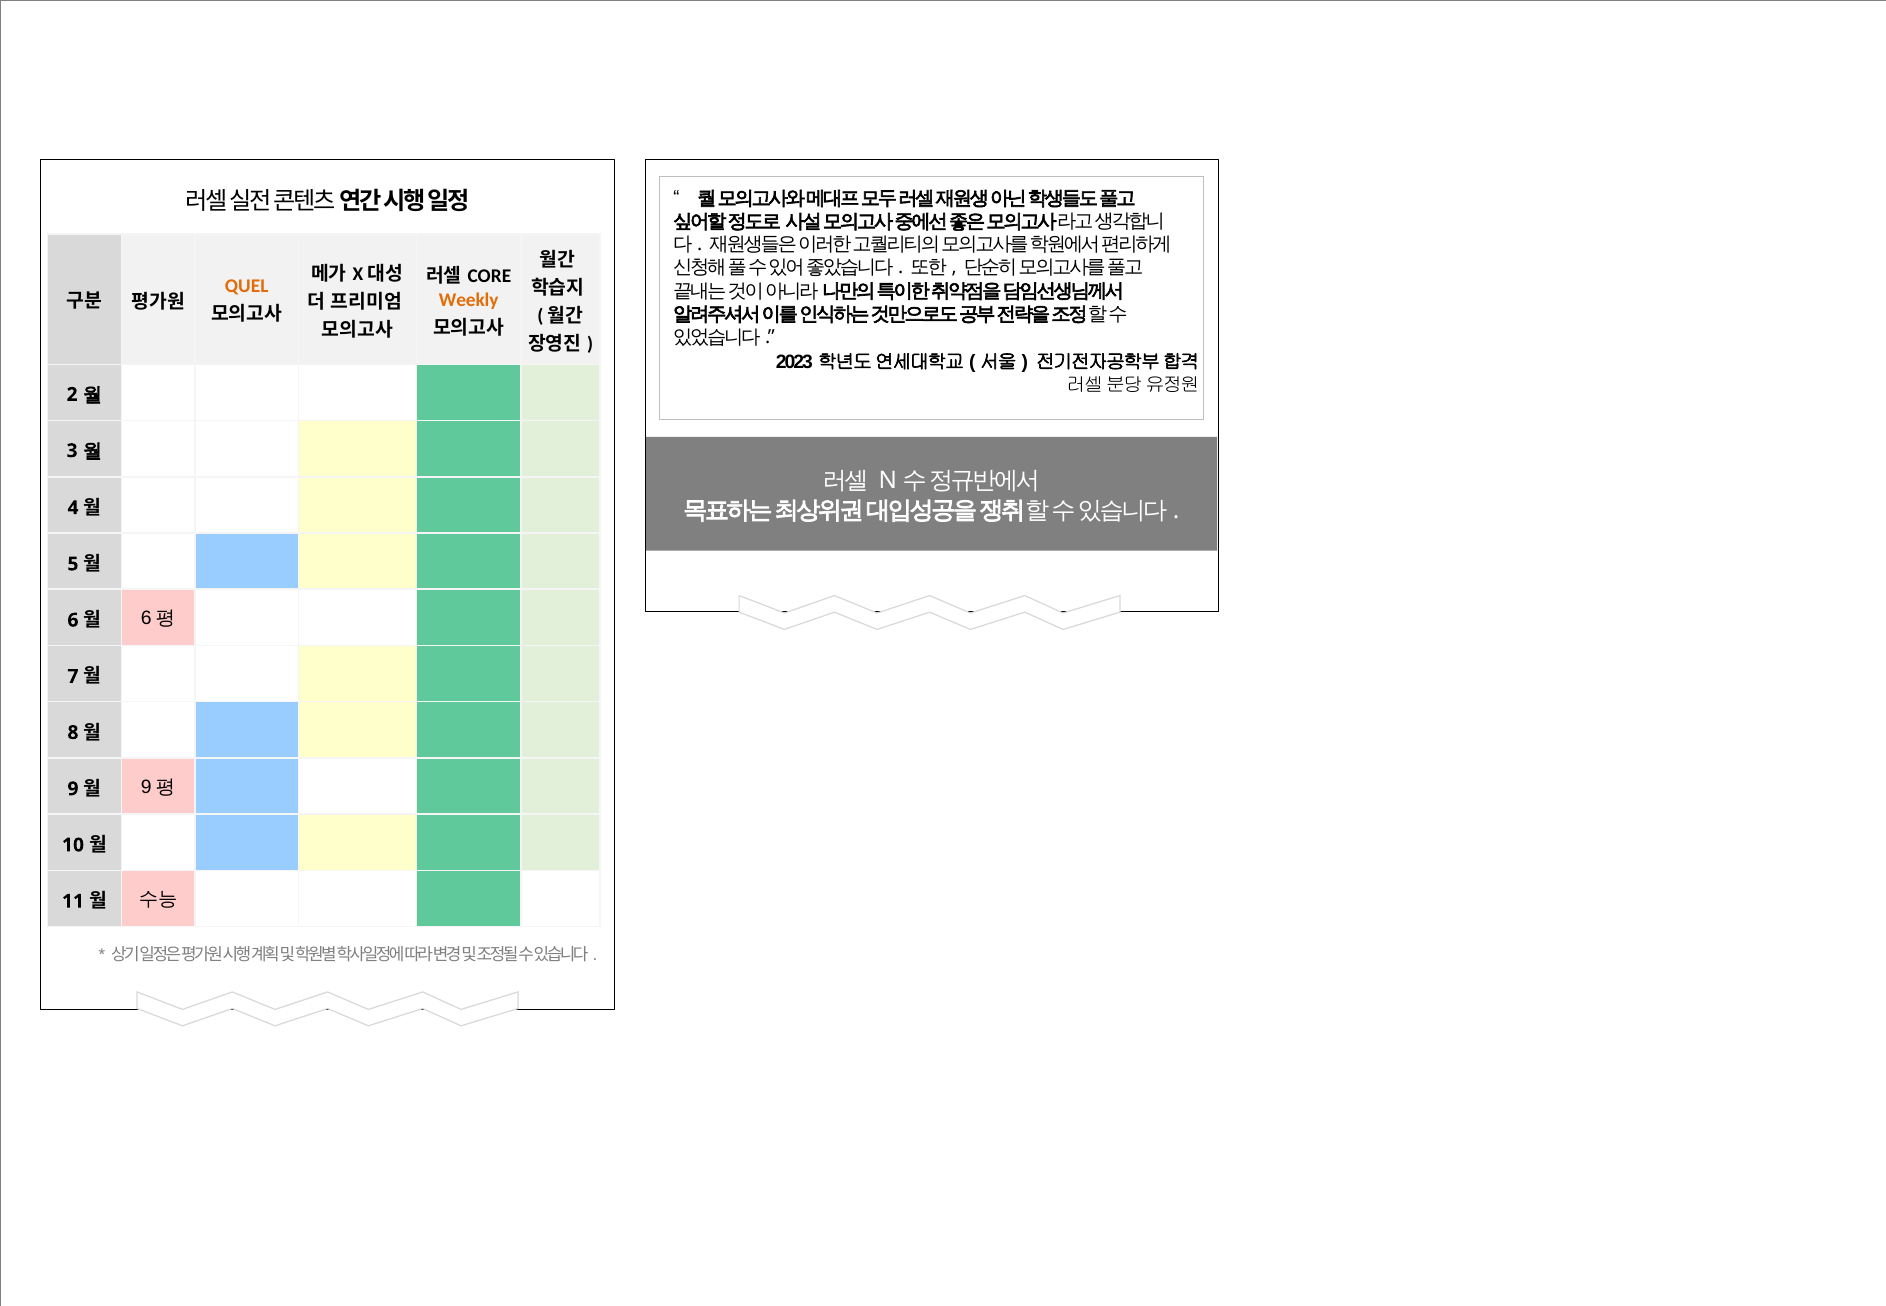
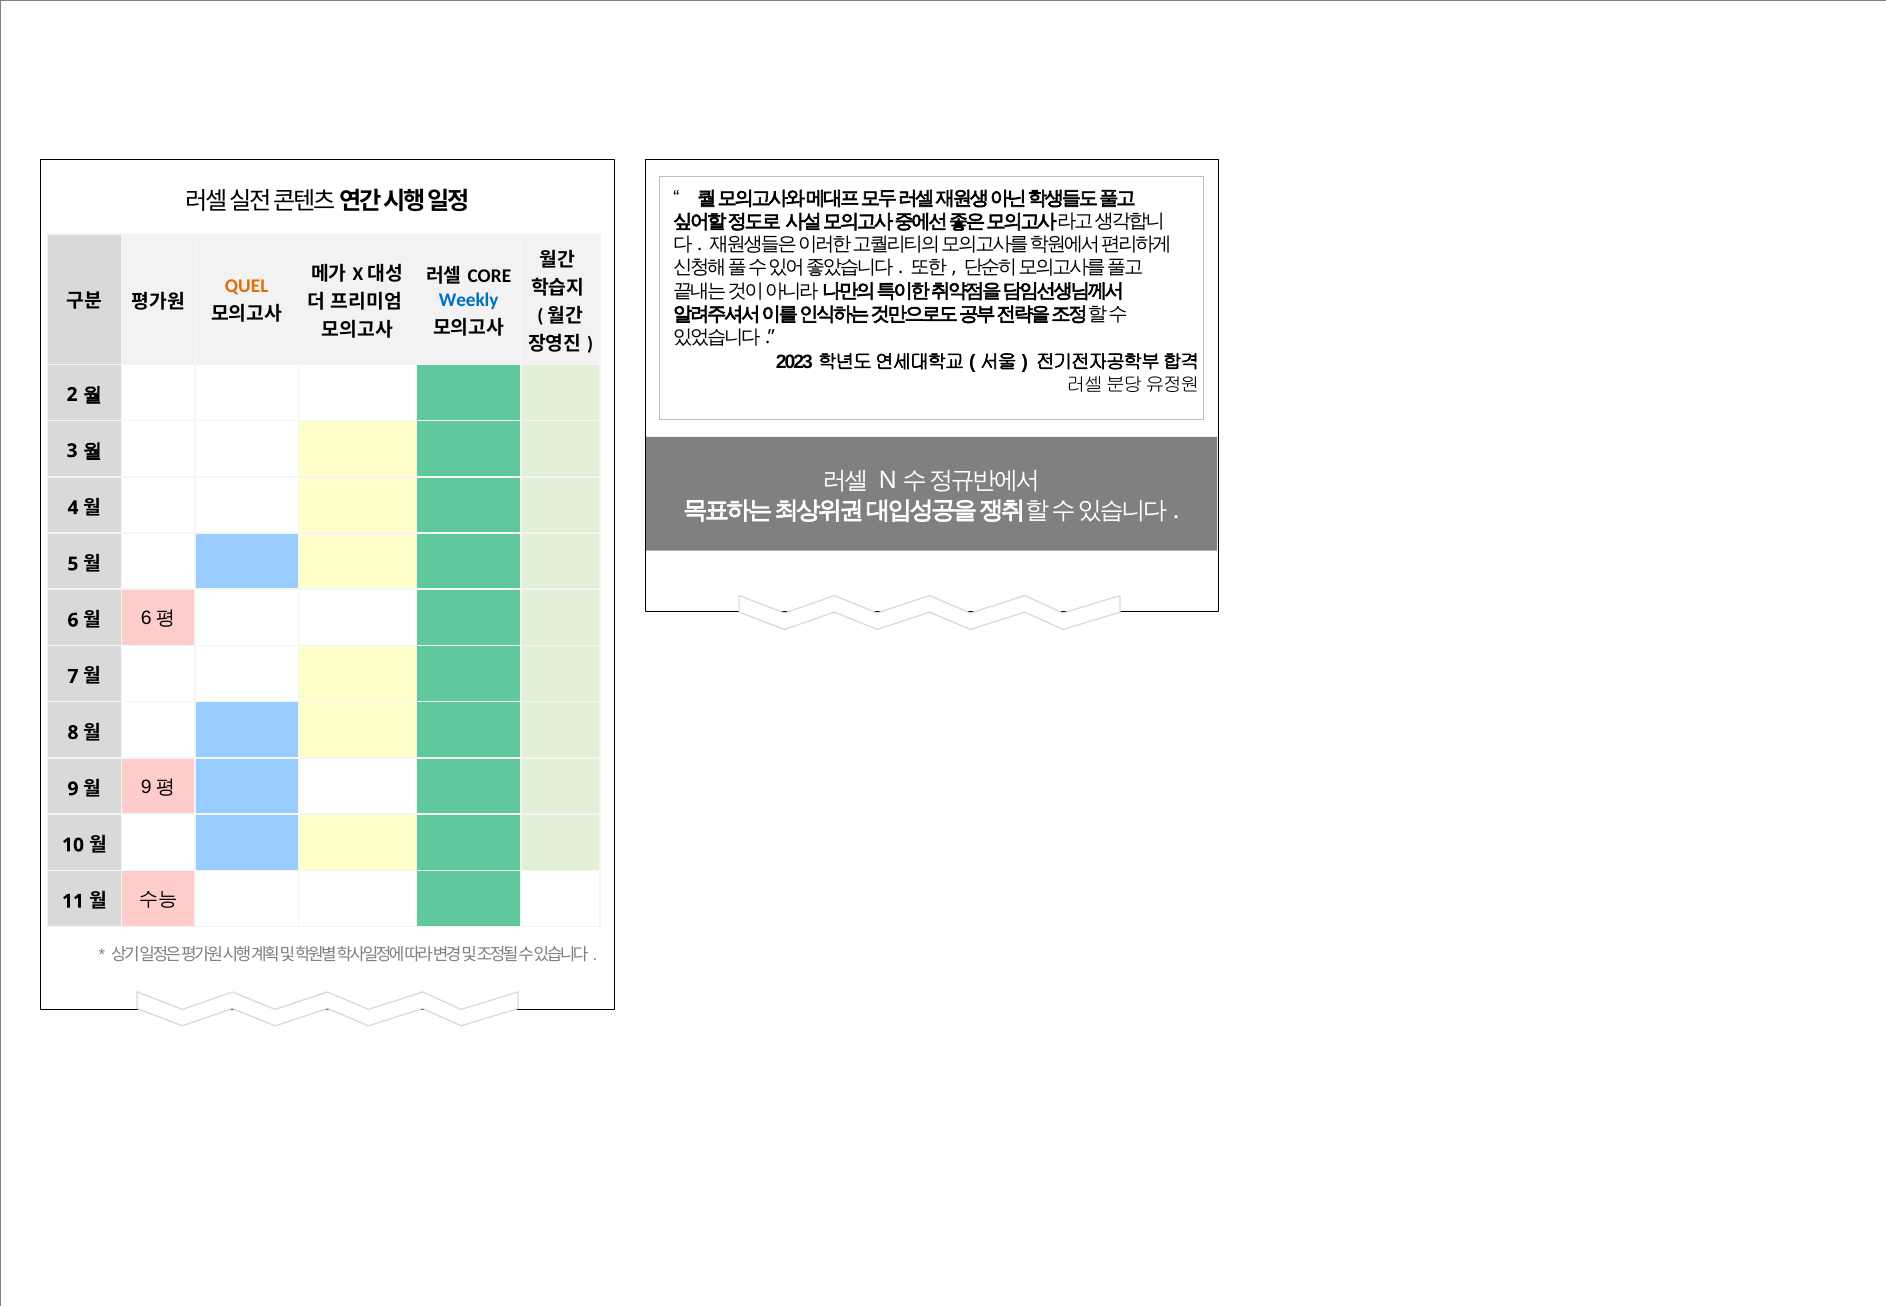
Weekly colour: orange -> blue (469, 300)
